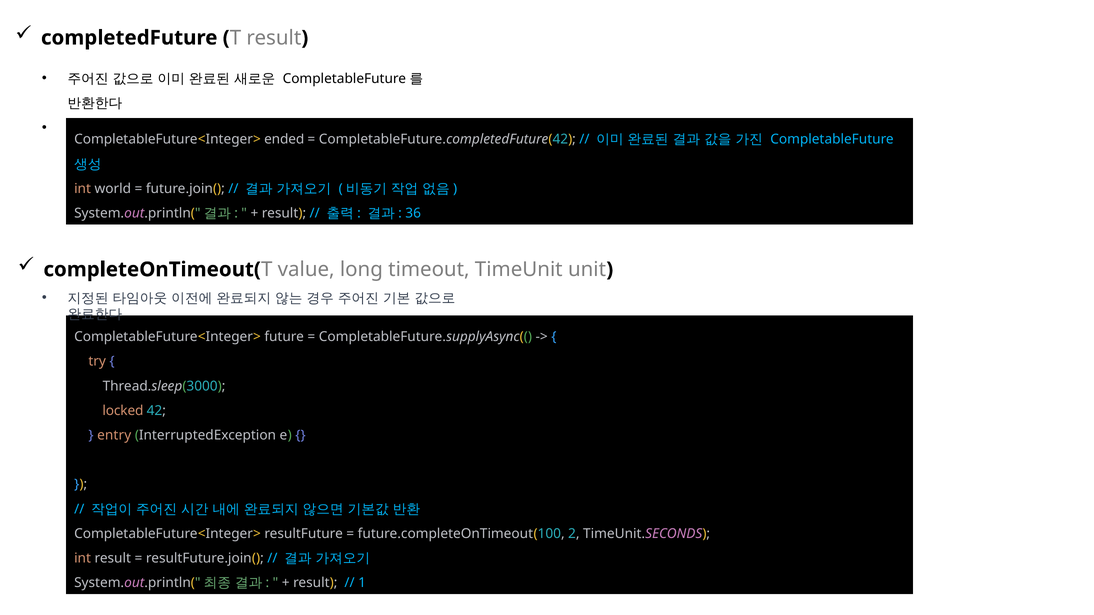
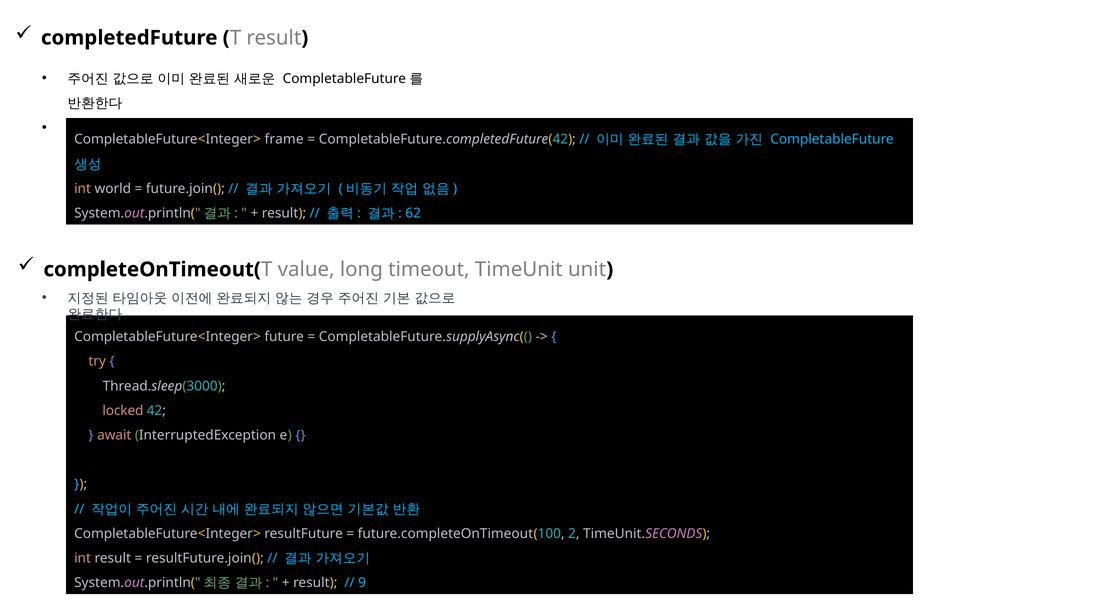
ended: ended -> frame (284, 140)
36: 36 -> 62 (413, 213)
entry: entry -> await (114, 435)
1: 1 -> 9 (362, 583)
